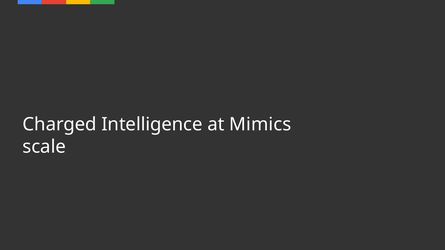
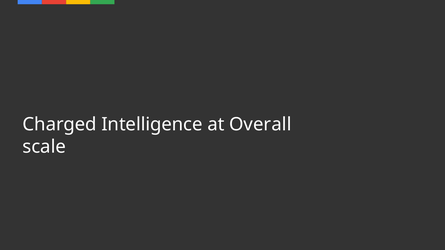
Mimics: Mimics -> Overall (260, 125)
